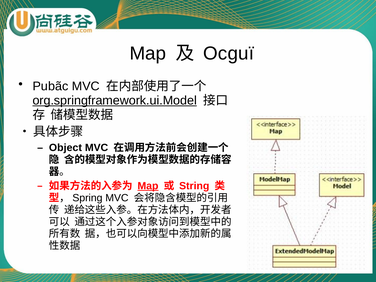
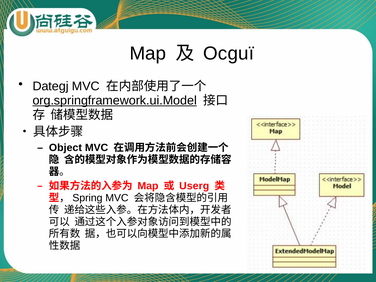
Pubãc: Pubãc -> Dategj (51, 86)
Map underline: present -> none (148, 186)
String: String -> Userg (194, 186)
